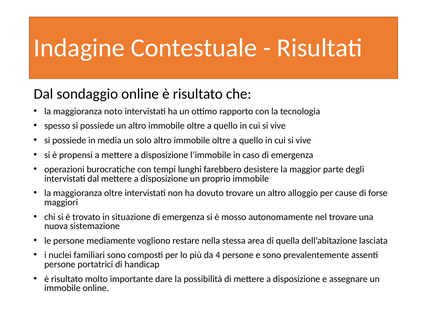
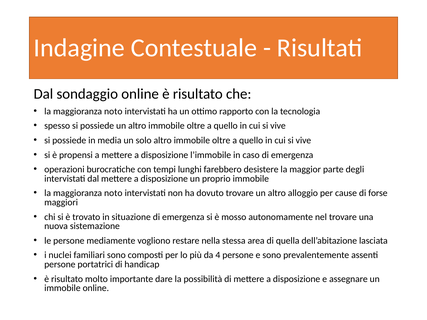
oltre: oltre -> noto (113, 193)
